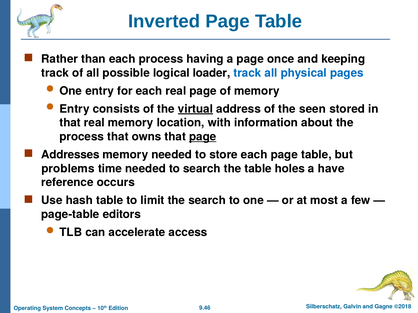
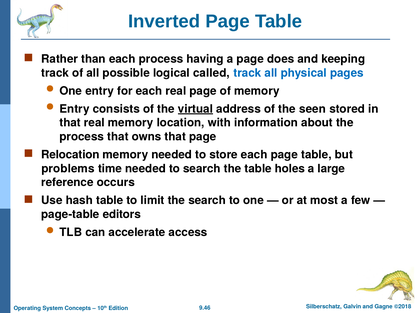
once: once -> does (281, 59)
loader: loader -> called (211, 73)
page underline: present -> none (203, 137)
Addresses: Addresses -> Relocation (70, 155)
have: have -> large (331, 169)
